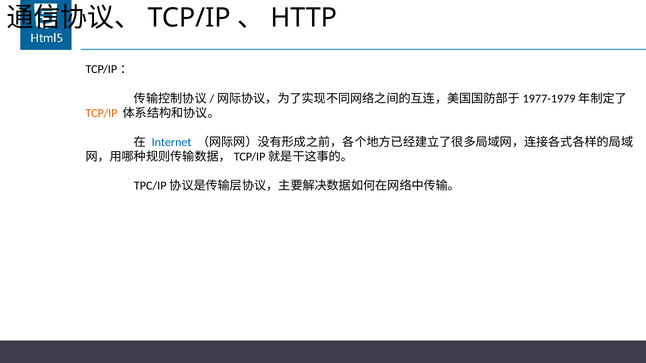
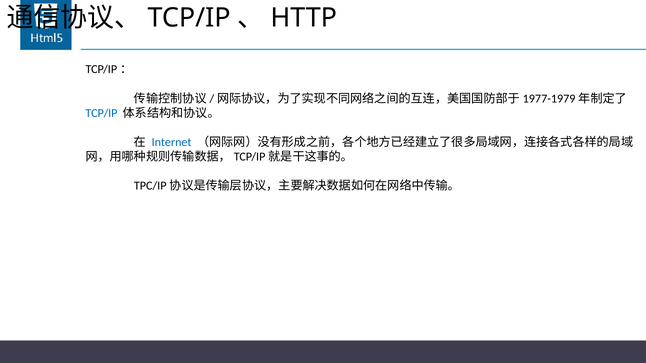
TCP/IP colour: orange -> blue (101, 113)
